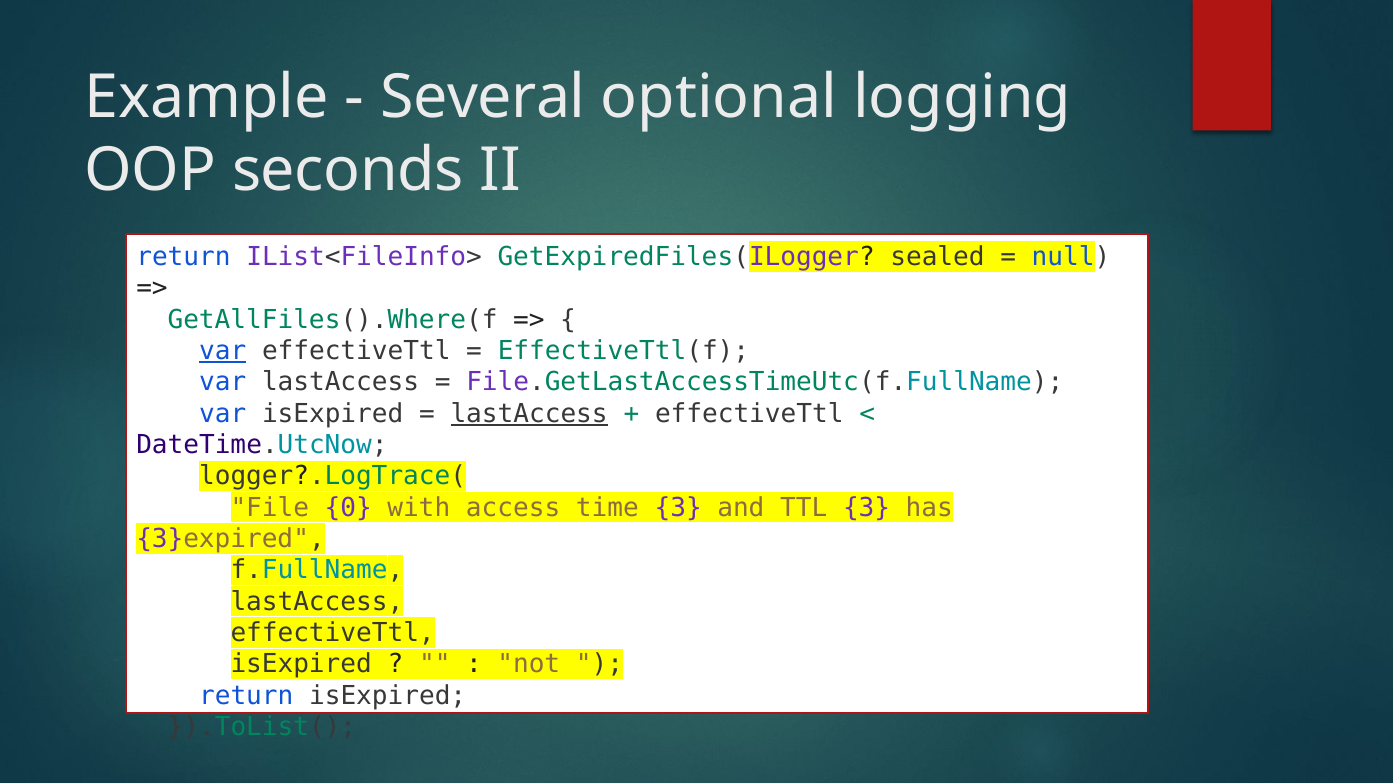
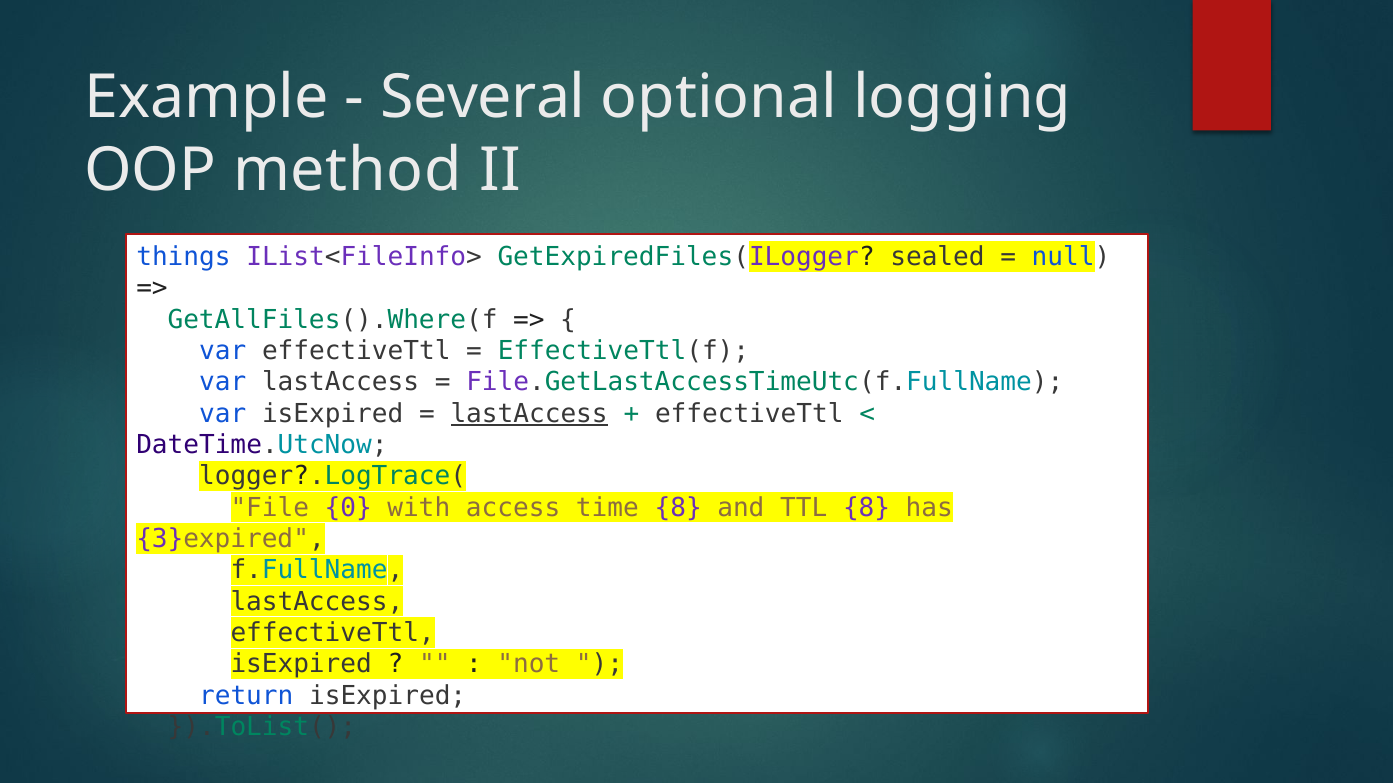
seconds: seconds -> method (348, 171)
return: return -> things (183, 257)
var underline: present -> none (223, 351)
time 3: 3 -> 8 (678, 508)
TTL 3: 3 -> 8 (867, 508)
